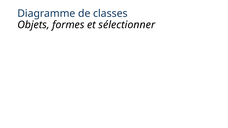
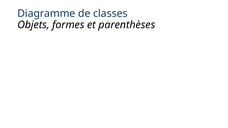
sélectionner: sélectionner -> parenthèses (127, 25)
